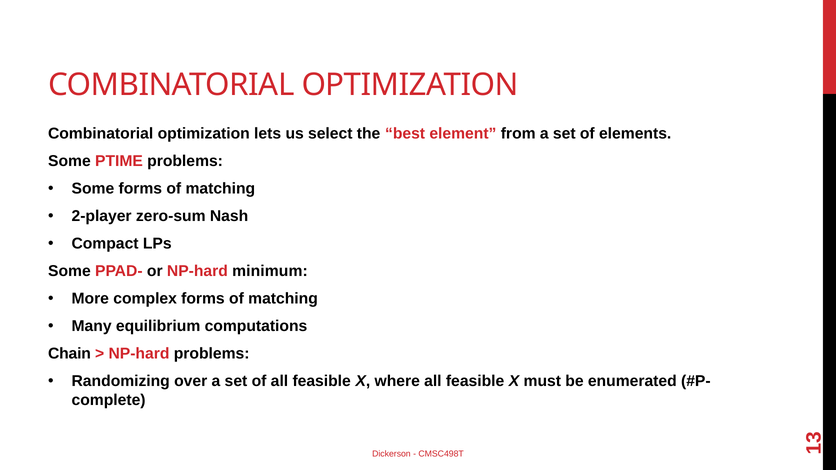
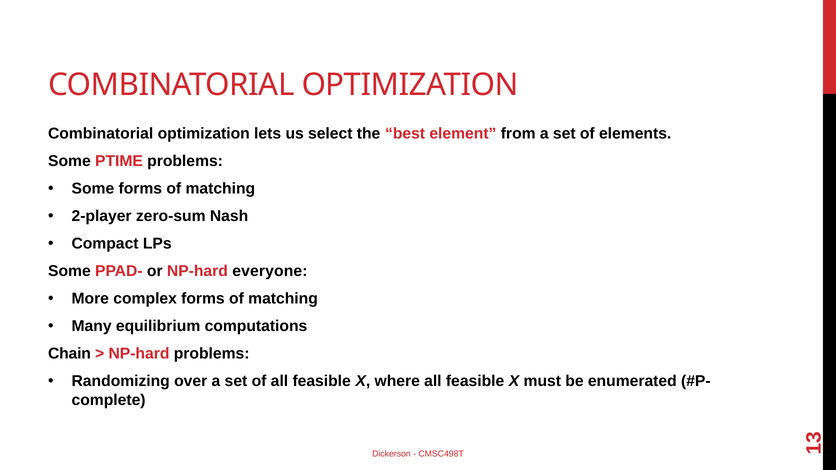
minimum: minimum -> everyone (270, 271)
